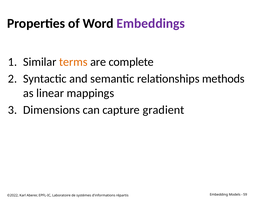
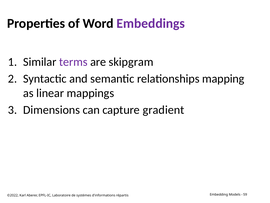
terms colour: orange -> purple (73, 62)
complete: complete -> skipgram (131, 62)
methods: methods -> mapping (223, 79)
